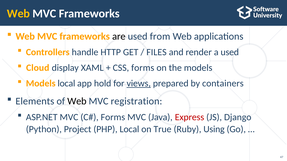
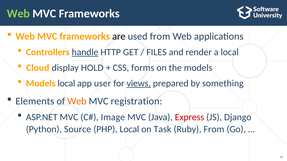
Web colour: yellow -> light green (18, 14)
handle underline: none -> present (85, 52)
a used: used -> local (230, 52)
XAML: XAML -> HOLD (92, 68)
hold: hold -> user (103, 84)
containers: containers -> something (223, 84)
Web colour: black -> orange (77, 102)
Forms: Forms -> Image (113, 117)
Project: Project -> Source (78, 130)
True: True -> Task (162, 130)
Ruby Using: Using -> From (214, 130)
